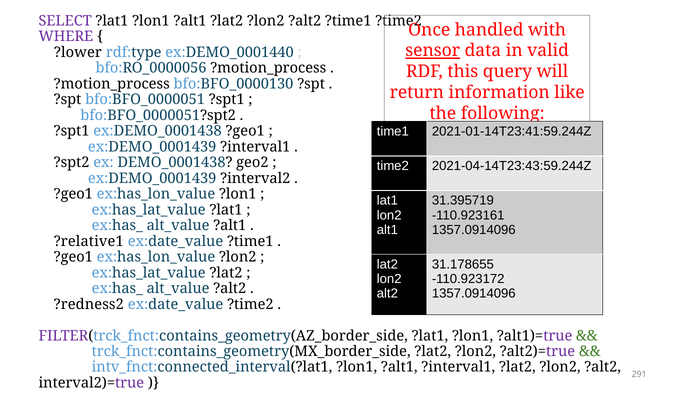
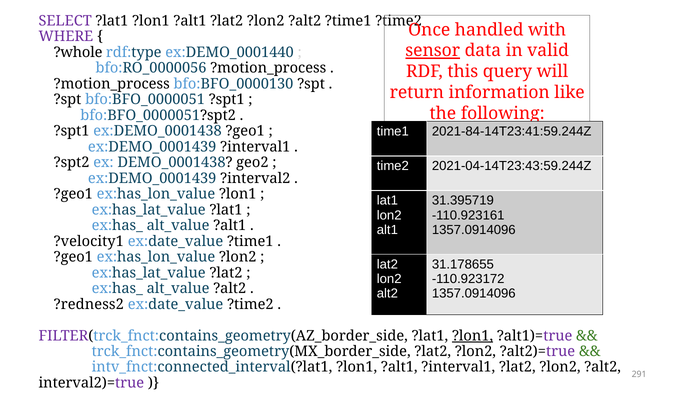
?lower: ?lower -> ?whole (78, 52)
2021-01-14T23:41:59.244Z: 2021-01-14T23:41:59.244Z -> 2021-84-14T23:41:59.244Z (512, 132)
?relative1: ?relative1 -> ?velocity1 (89, 242)
?lon1 underline: none -> present (473, 336)
